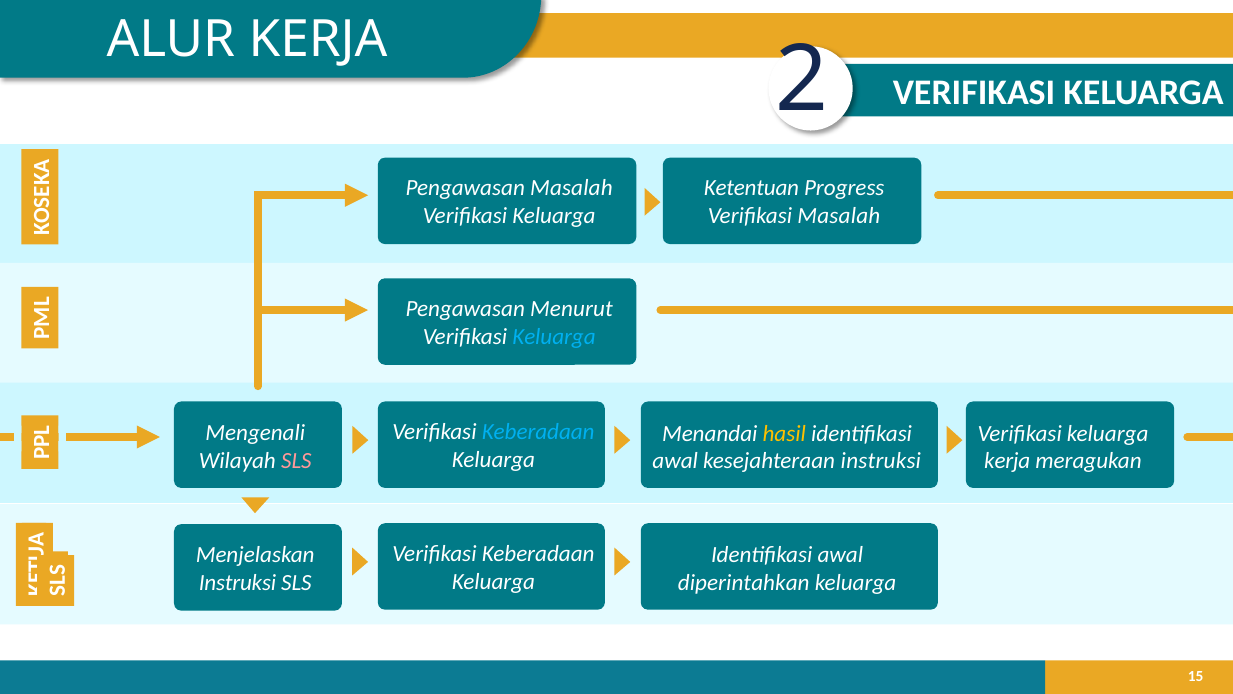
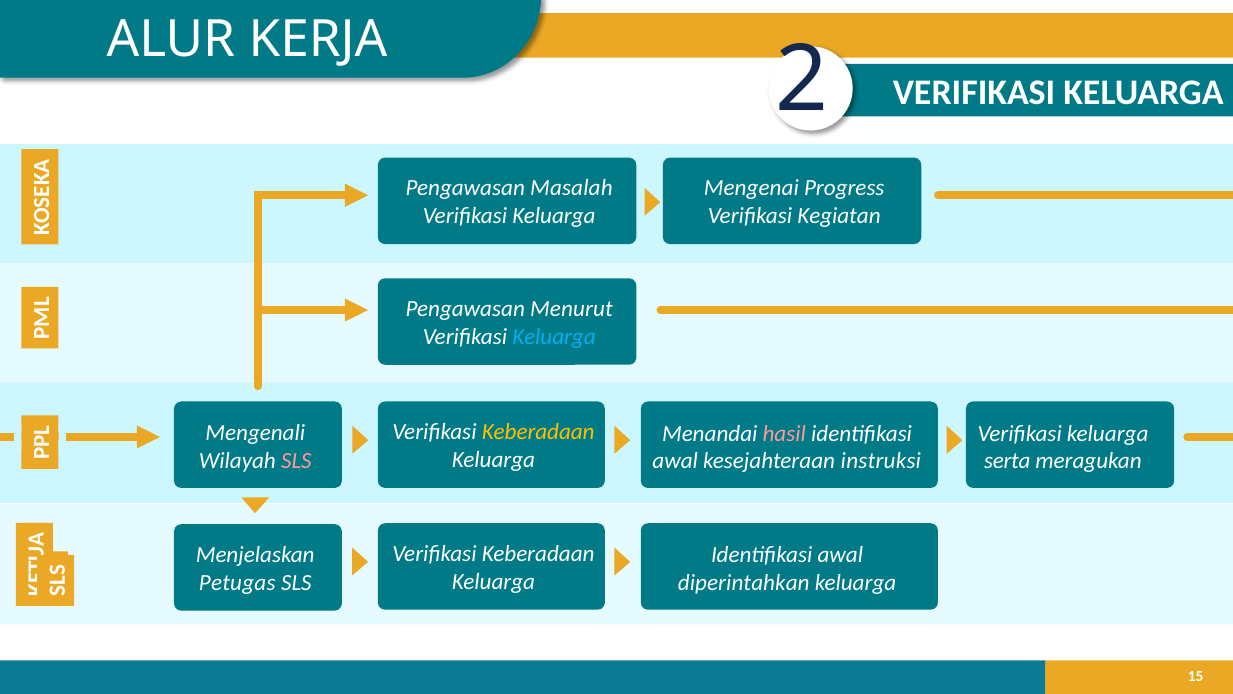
Ketentuan: Ketentuan -> Mengenai (751, 188)
Verifikasi Masalah: Masalah -> Kegiatan (839, 216)
Keberadaan colour: light blue -> yellow (538, 432)
hasil colour: yellow -> pink (784, 433)
kerja: kerja -> serta (1007, 461)
Instruksi: Instruksi -> Petugas (237, 583)
